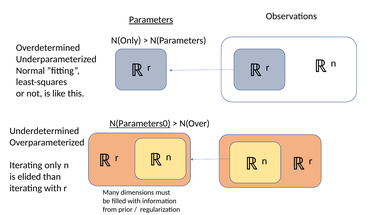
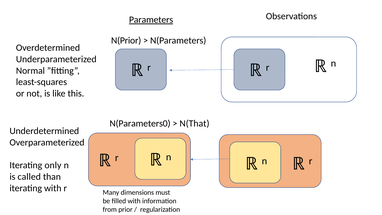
N(Only: N(Only -> N(Prior (126, 40)
N(Parameters0 underline: present -> none (140, 124)
N(Over: N(Over -> N(That (194, 124)
elided: elided -> called (29, 177)
